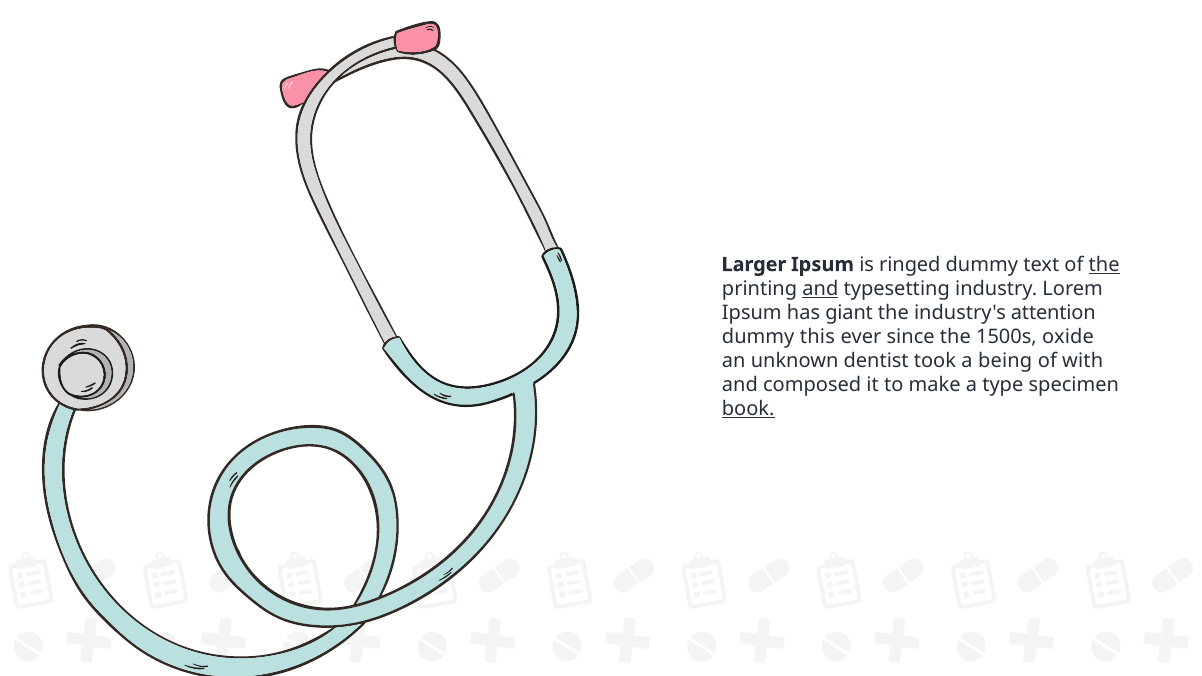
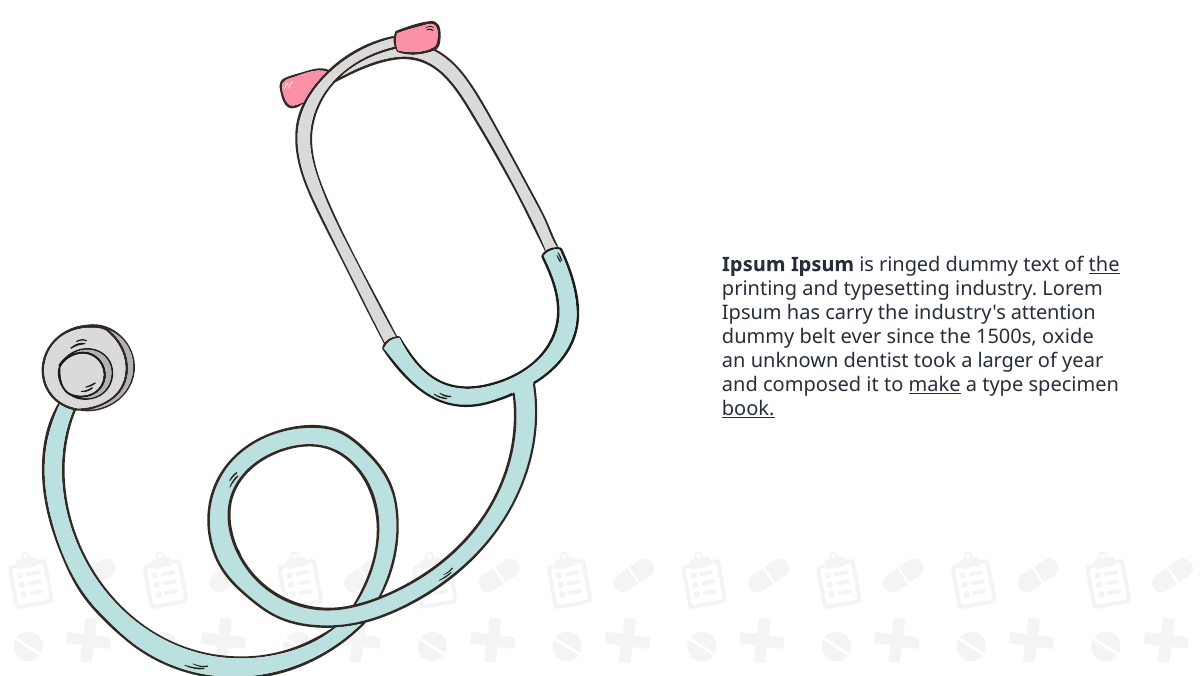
Larger: Larger -> Ipsum (754, 265)
and underline: present -> none (820, 289)
giant: giant -> carry (849, 313)
this: this -> belt (818, 337)
being: being -> larger (1005, 361)
with: with -> year (1083, 361)
make underline: none -> present (935, 385)
